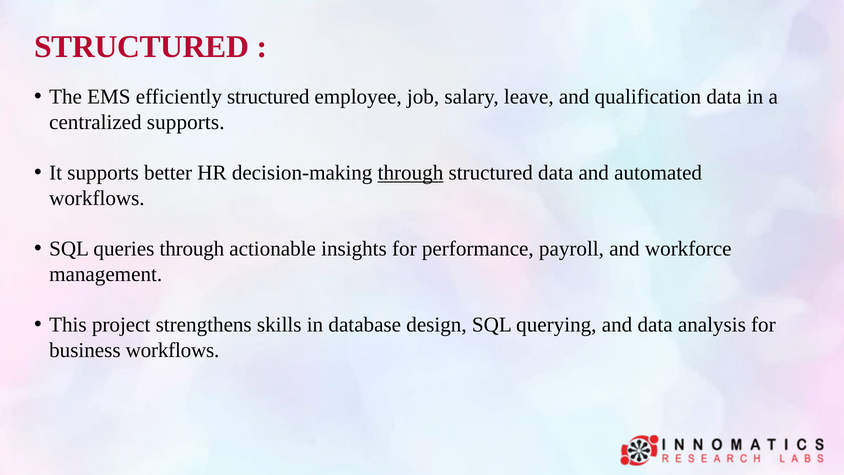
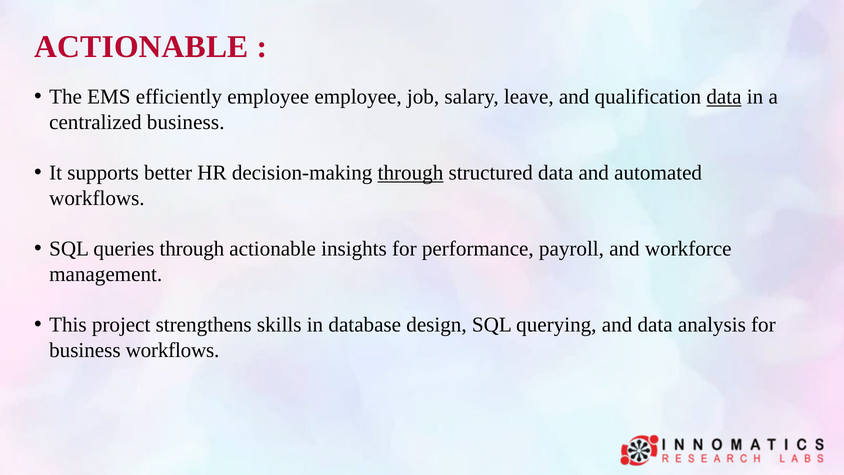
STRUCTURED: STRUCTURED -> ACTIONABLE (141, 47)
efficiently structured: structured -> employee (268, 97)
data underline: none -> present (724, 97)
centralized supports: supports -> business (186, 122)
